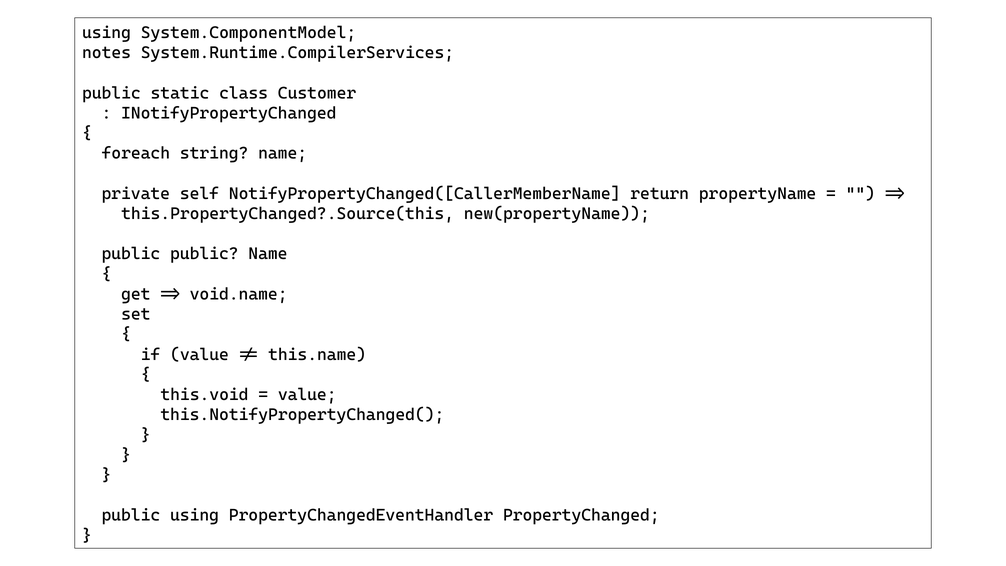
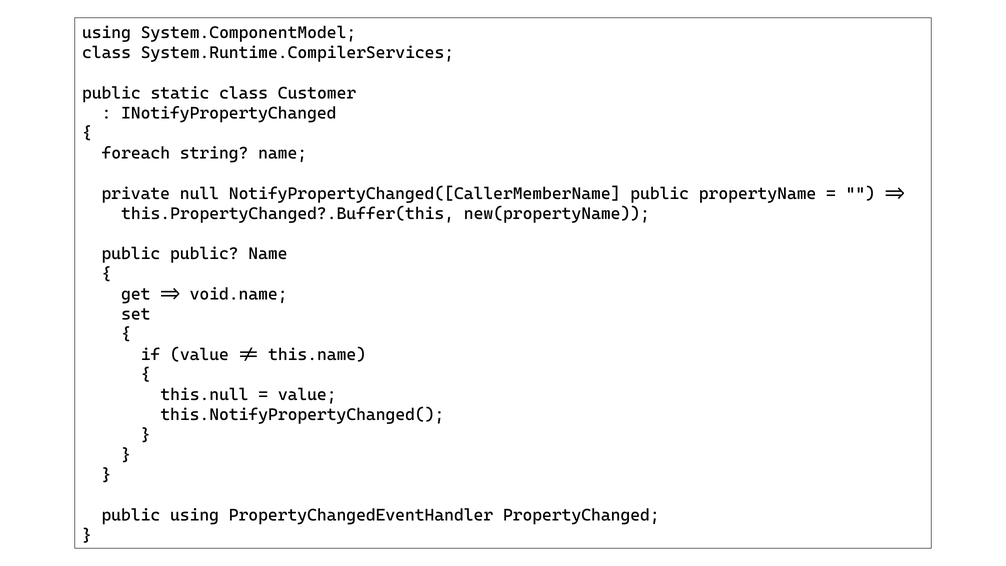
notes: notes -> class (107, 53)
self: self -> null (199, 194)
NotifyPropertyChanged([CallerMemberName return: return -> public (660, 194)
this.PropertyChanged?.Source(this: this.PropertyChanged?.Source(this -> this.PropertyChanged?.Buffer(this (288, 214)
this.void: this.void -> this.null (204, 395)
